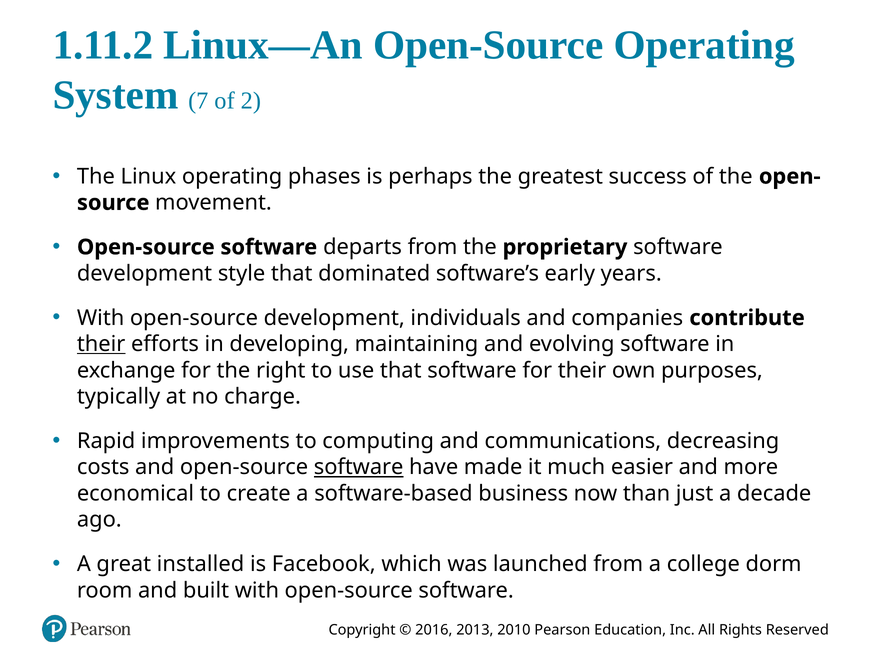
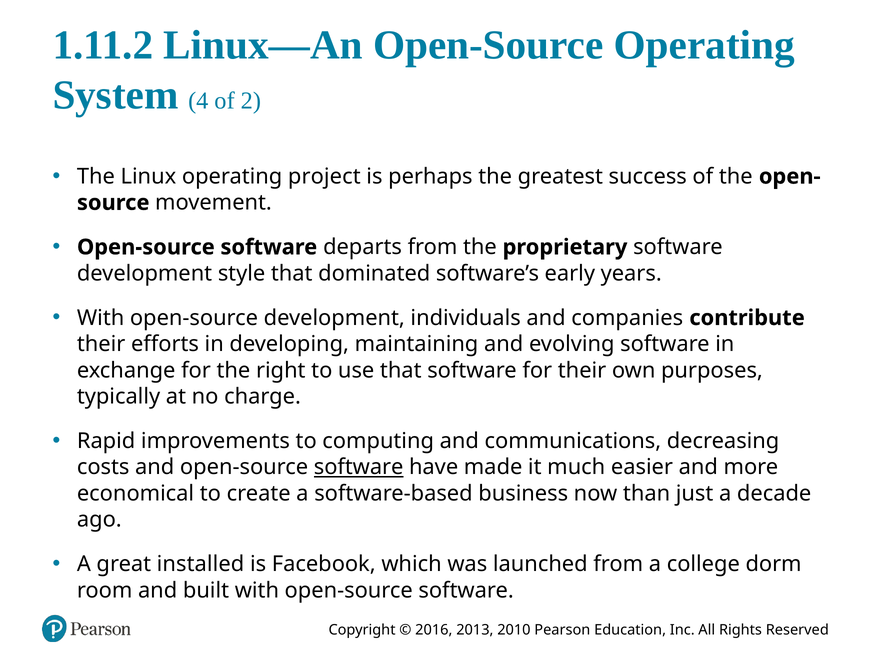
7: 7 -> 4 (198, 101)
phases: phases -> project (324, 177)
their underline: present -> none (101, 344)
